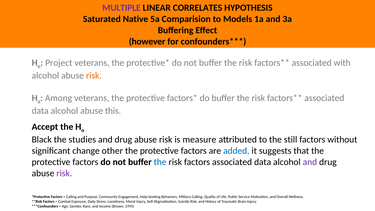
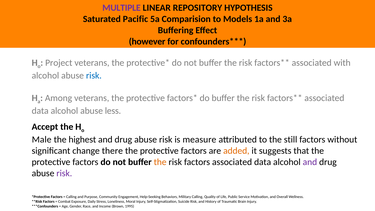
CORRELATES: CORRELATES -> REPOSITORY (198, 8)
Native: Native -> Pacific (135, 19)
risk colour: orange -> blue (94, 75)
this: this -> less (113, 111)
Black: Black -> Male (42, 140)
studies: studies -> highest (82, 140)
other: other -> there (112, 151)
added colour: blue -> orange (236, 151)
the colour: blue -> orange (160, 162)
